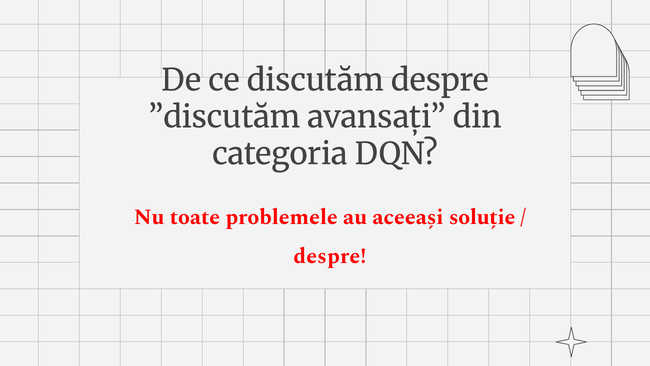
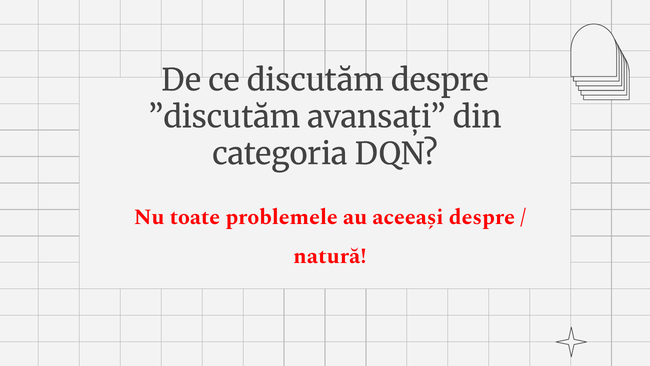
aceeași soluție: soluție -> despre (482, 217)
despre: despre -> natură (330, 256)
